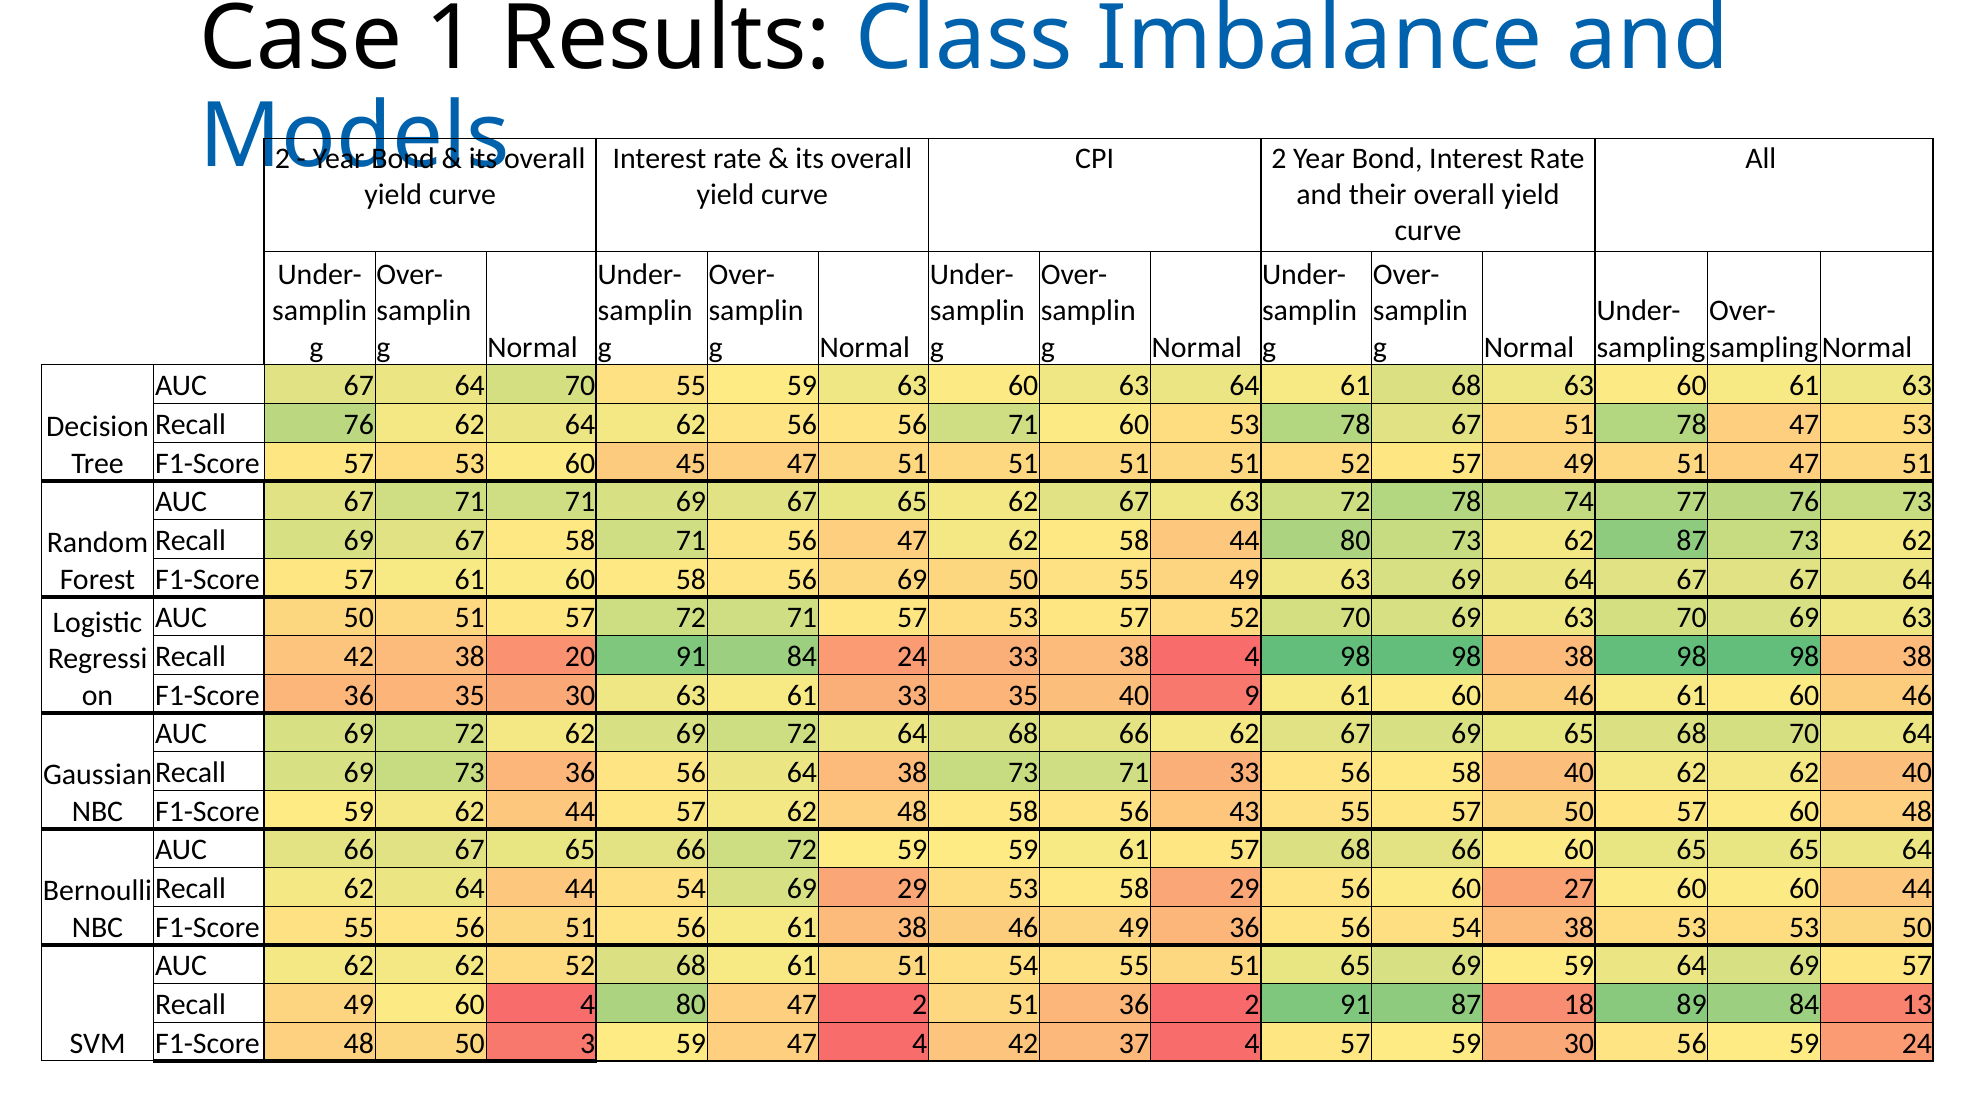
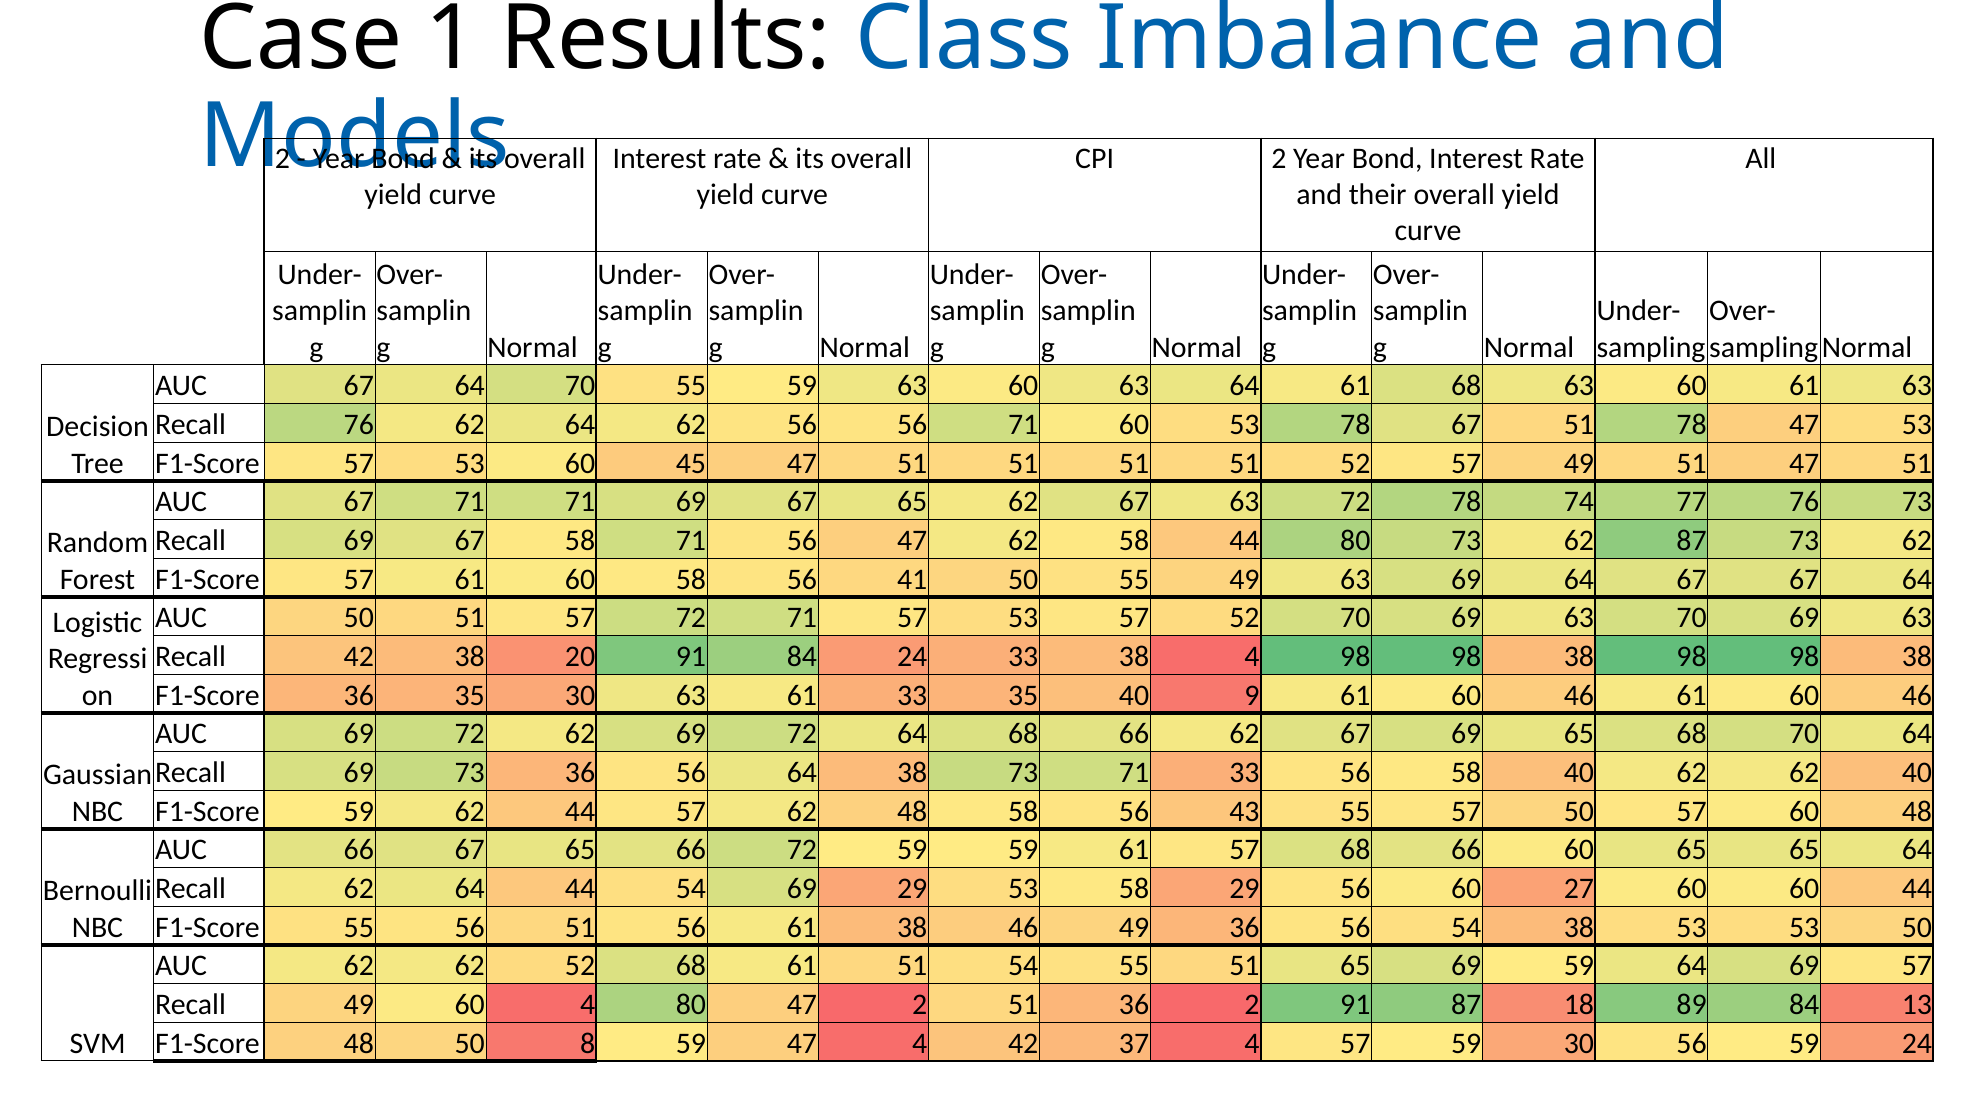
56 69: 69 -> 41 (912, 579)
3: 3 -> 8 (588, 1043)
